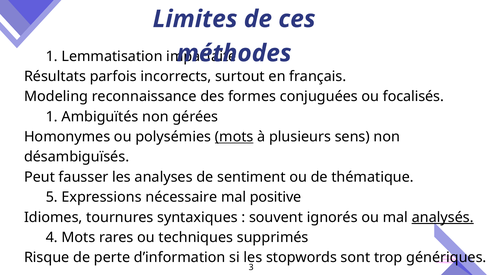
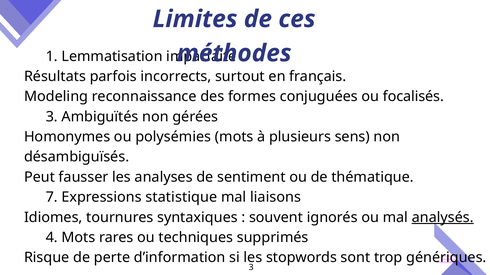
1: 1 -> 3 (52, 117)
mots underline: present -> none (234, 137)
5: 5 -> 7 (52, 198)
nécessaire: nécessaire -> statistique (181, 198)
positive: positive -> liaisons (276, 198)
